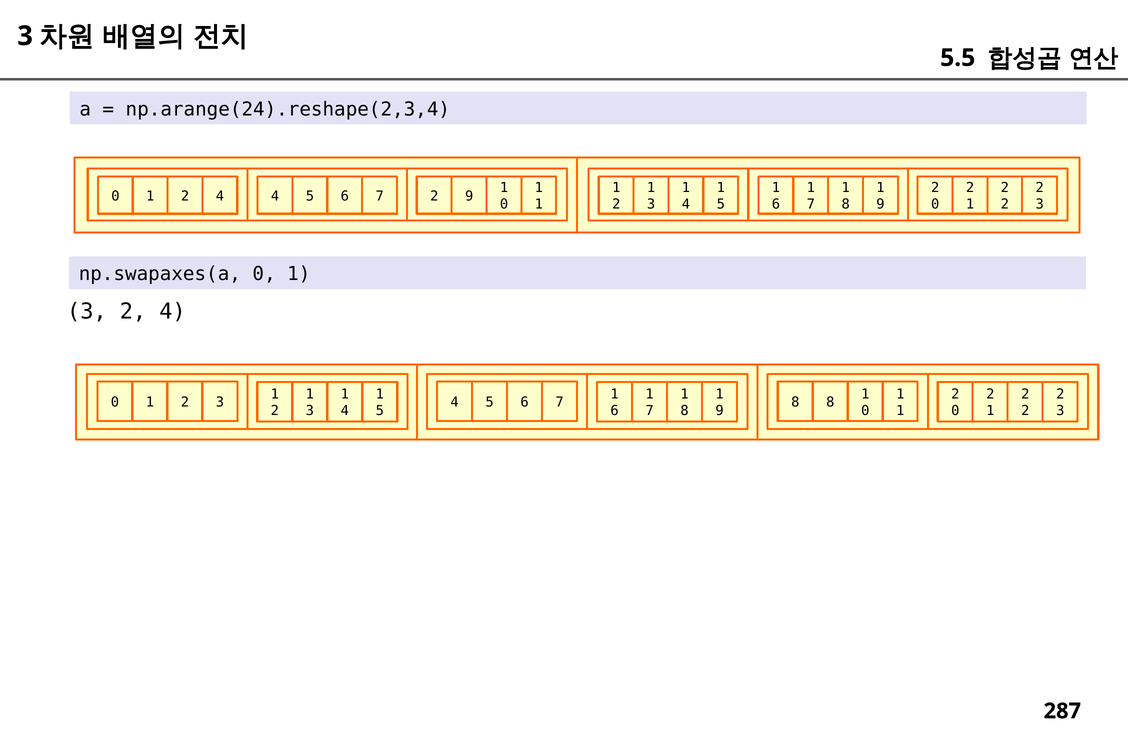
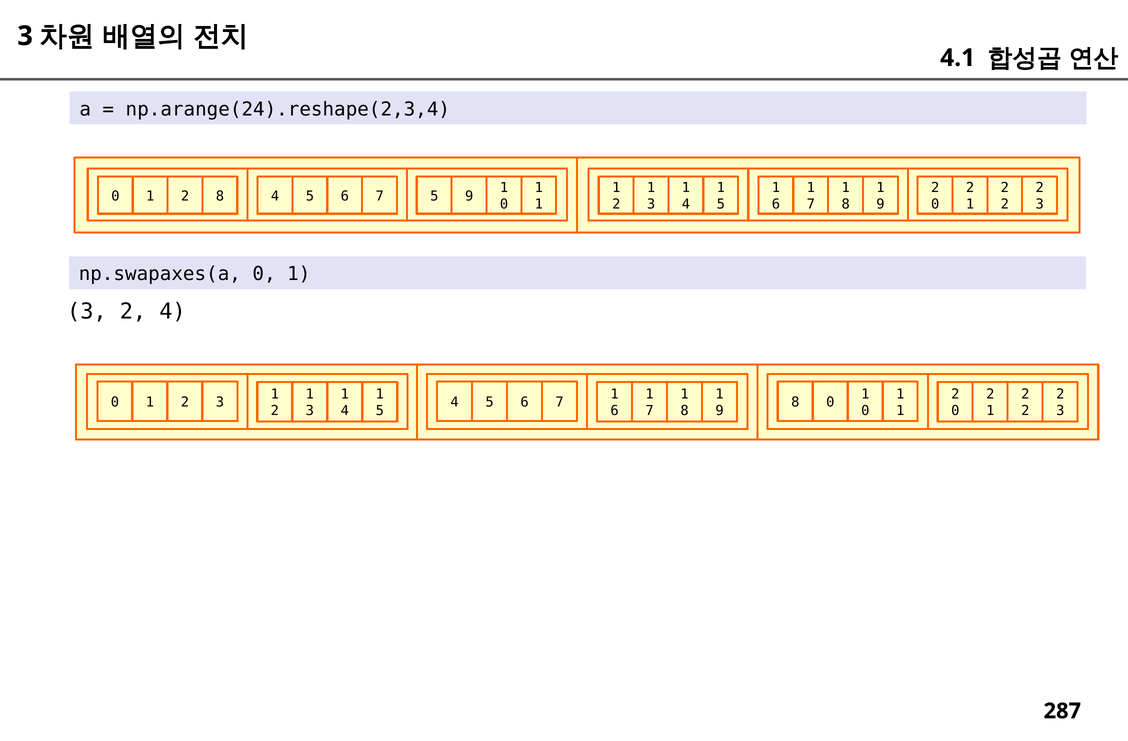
5.5: 5.5 -> 4.1 (958, 58)
1 2 4: 4 -> 8 (220, 196)
7 2: 2 -> 5 (434, 196)
8 8: 8 -> 0 (830, 402)
